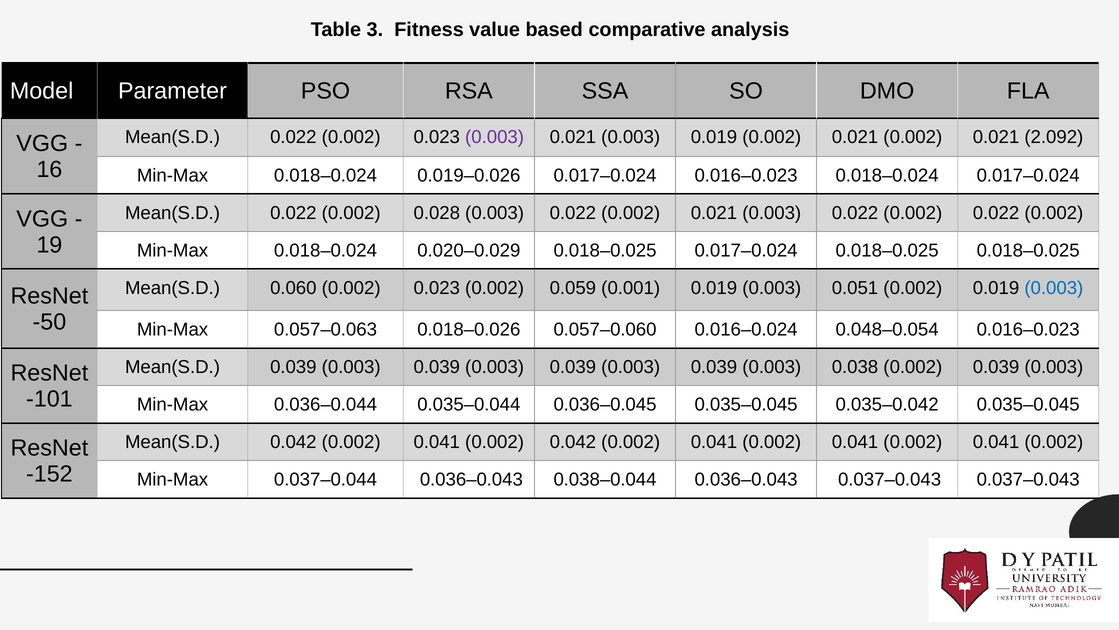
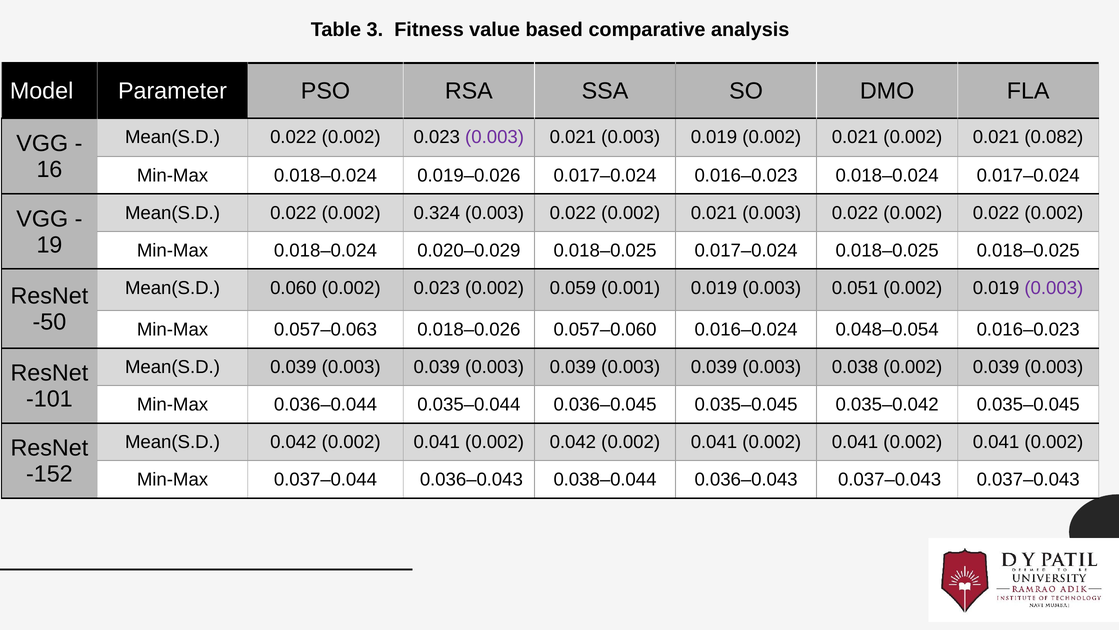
2.092: 2.092 -> 0.082 (1054, 137)
0.028: 0.028 -> 0.324 (437, 213)
0.003 colour: blue -> purple (1054, 288)
